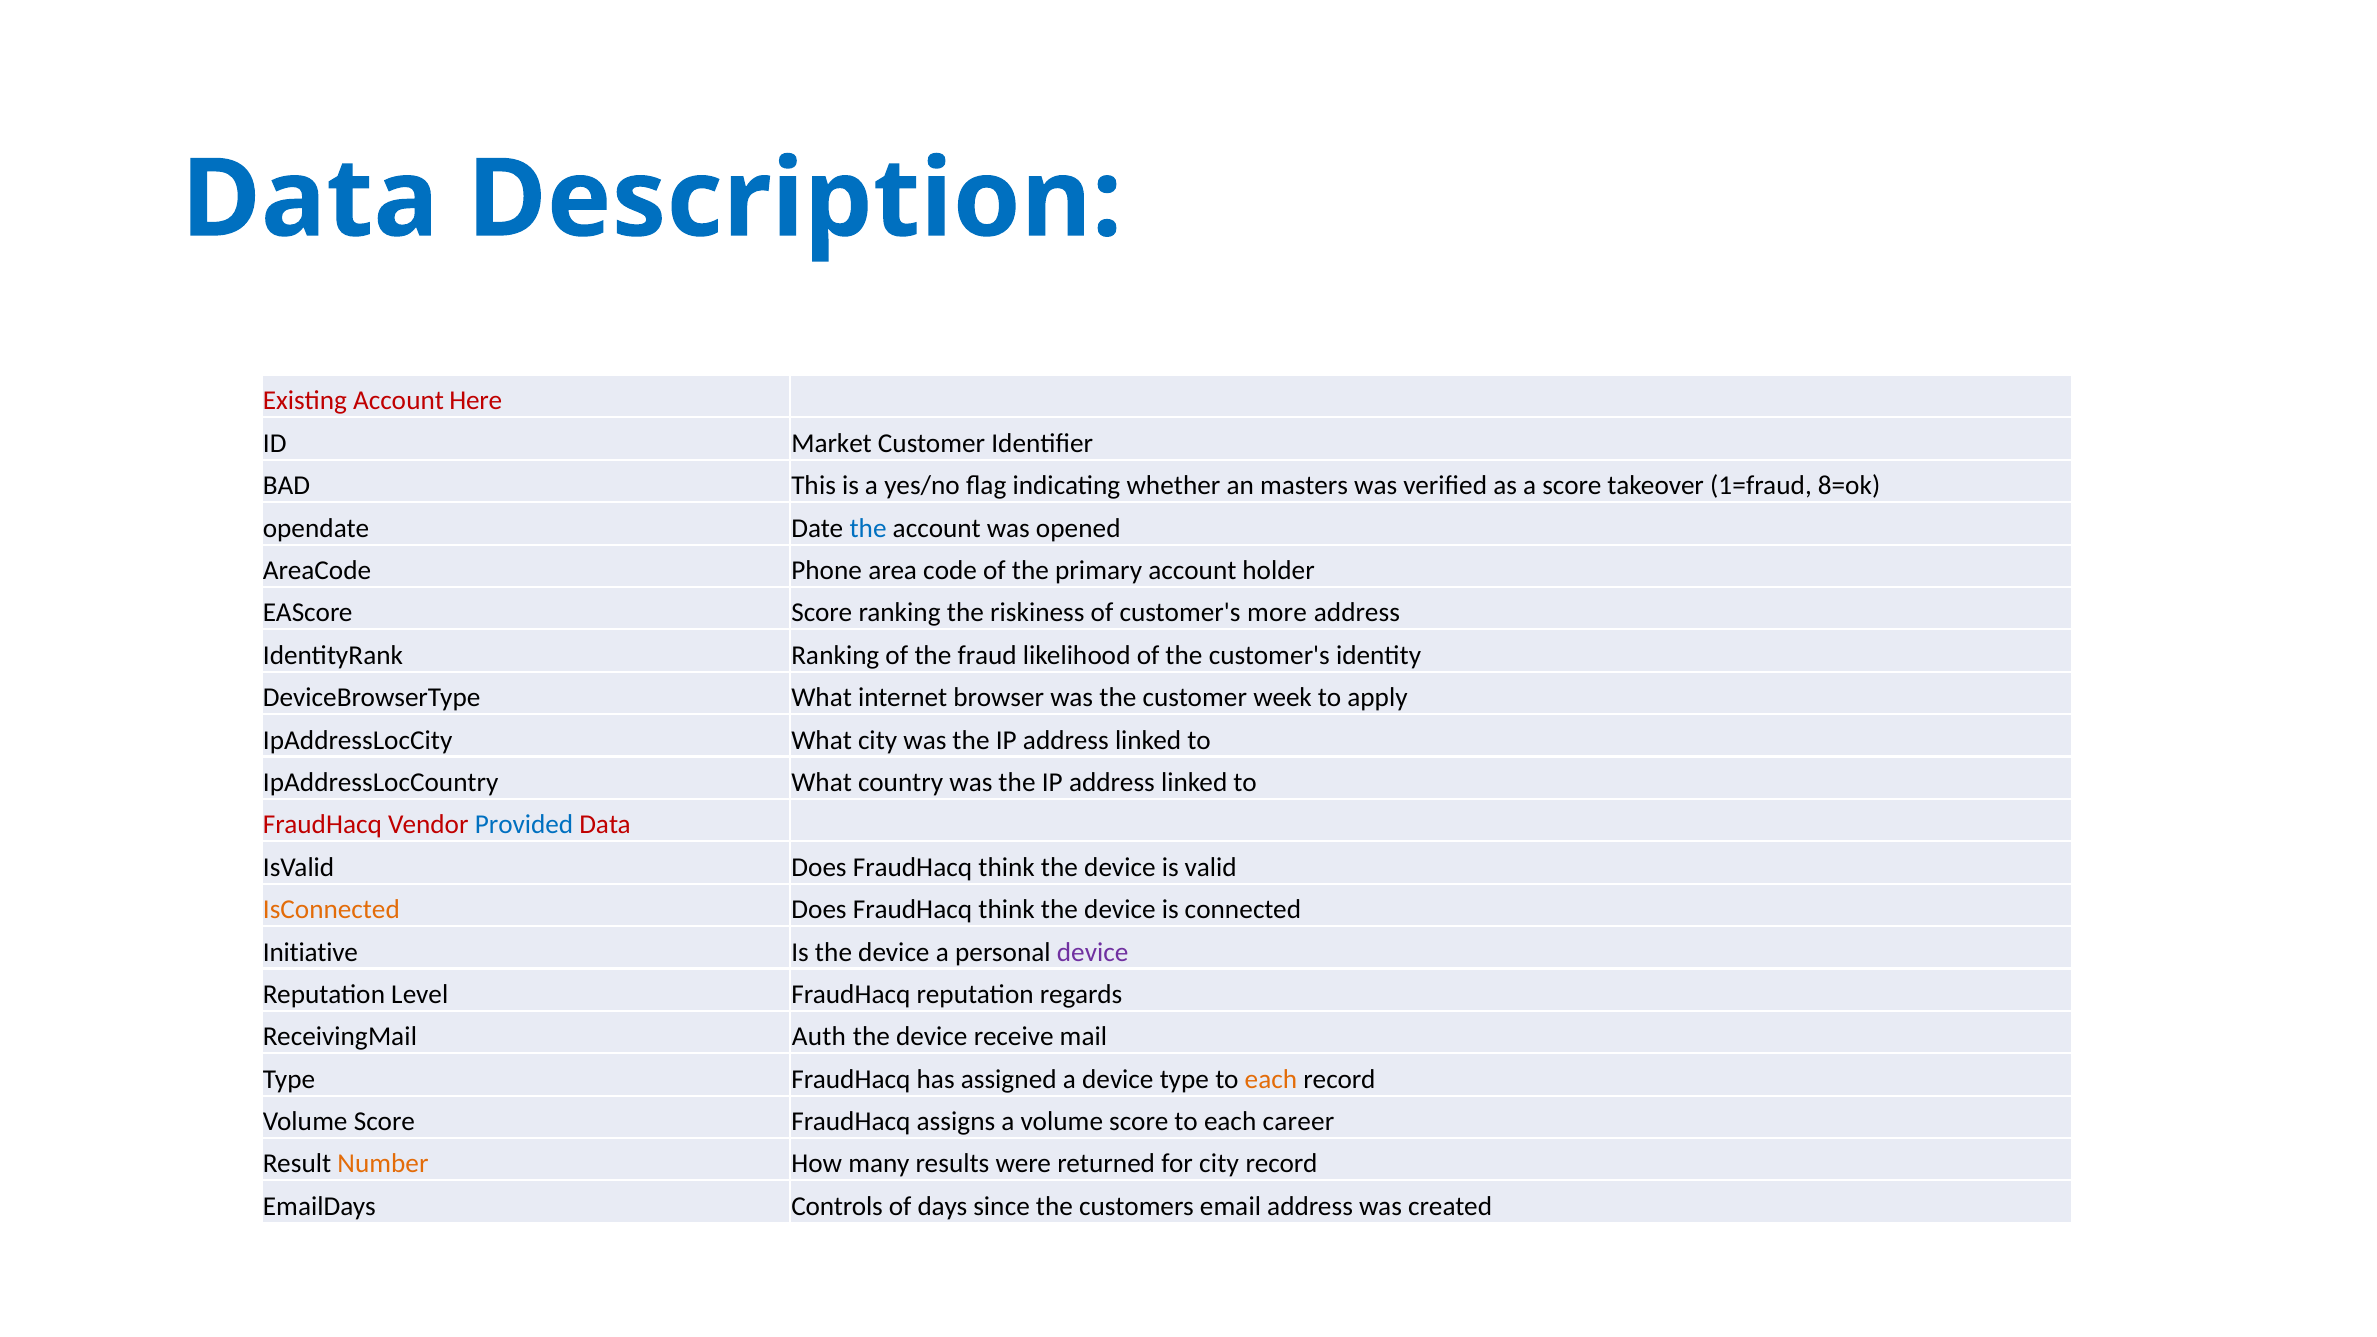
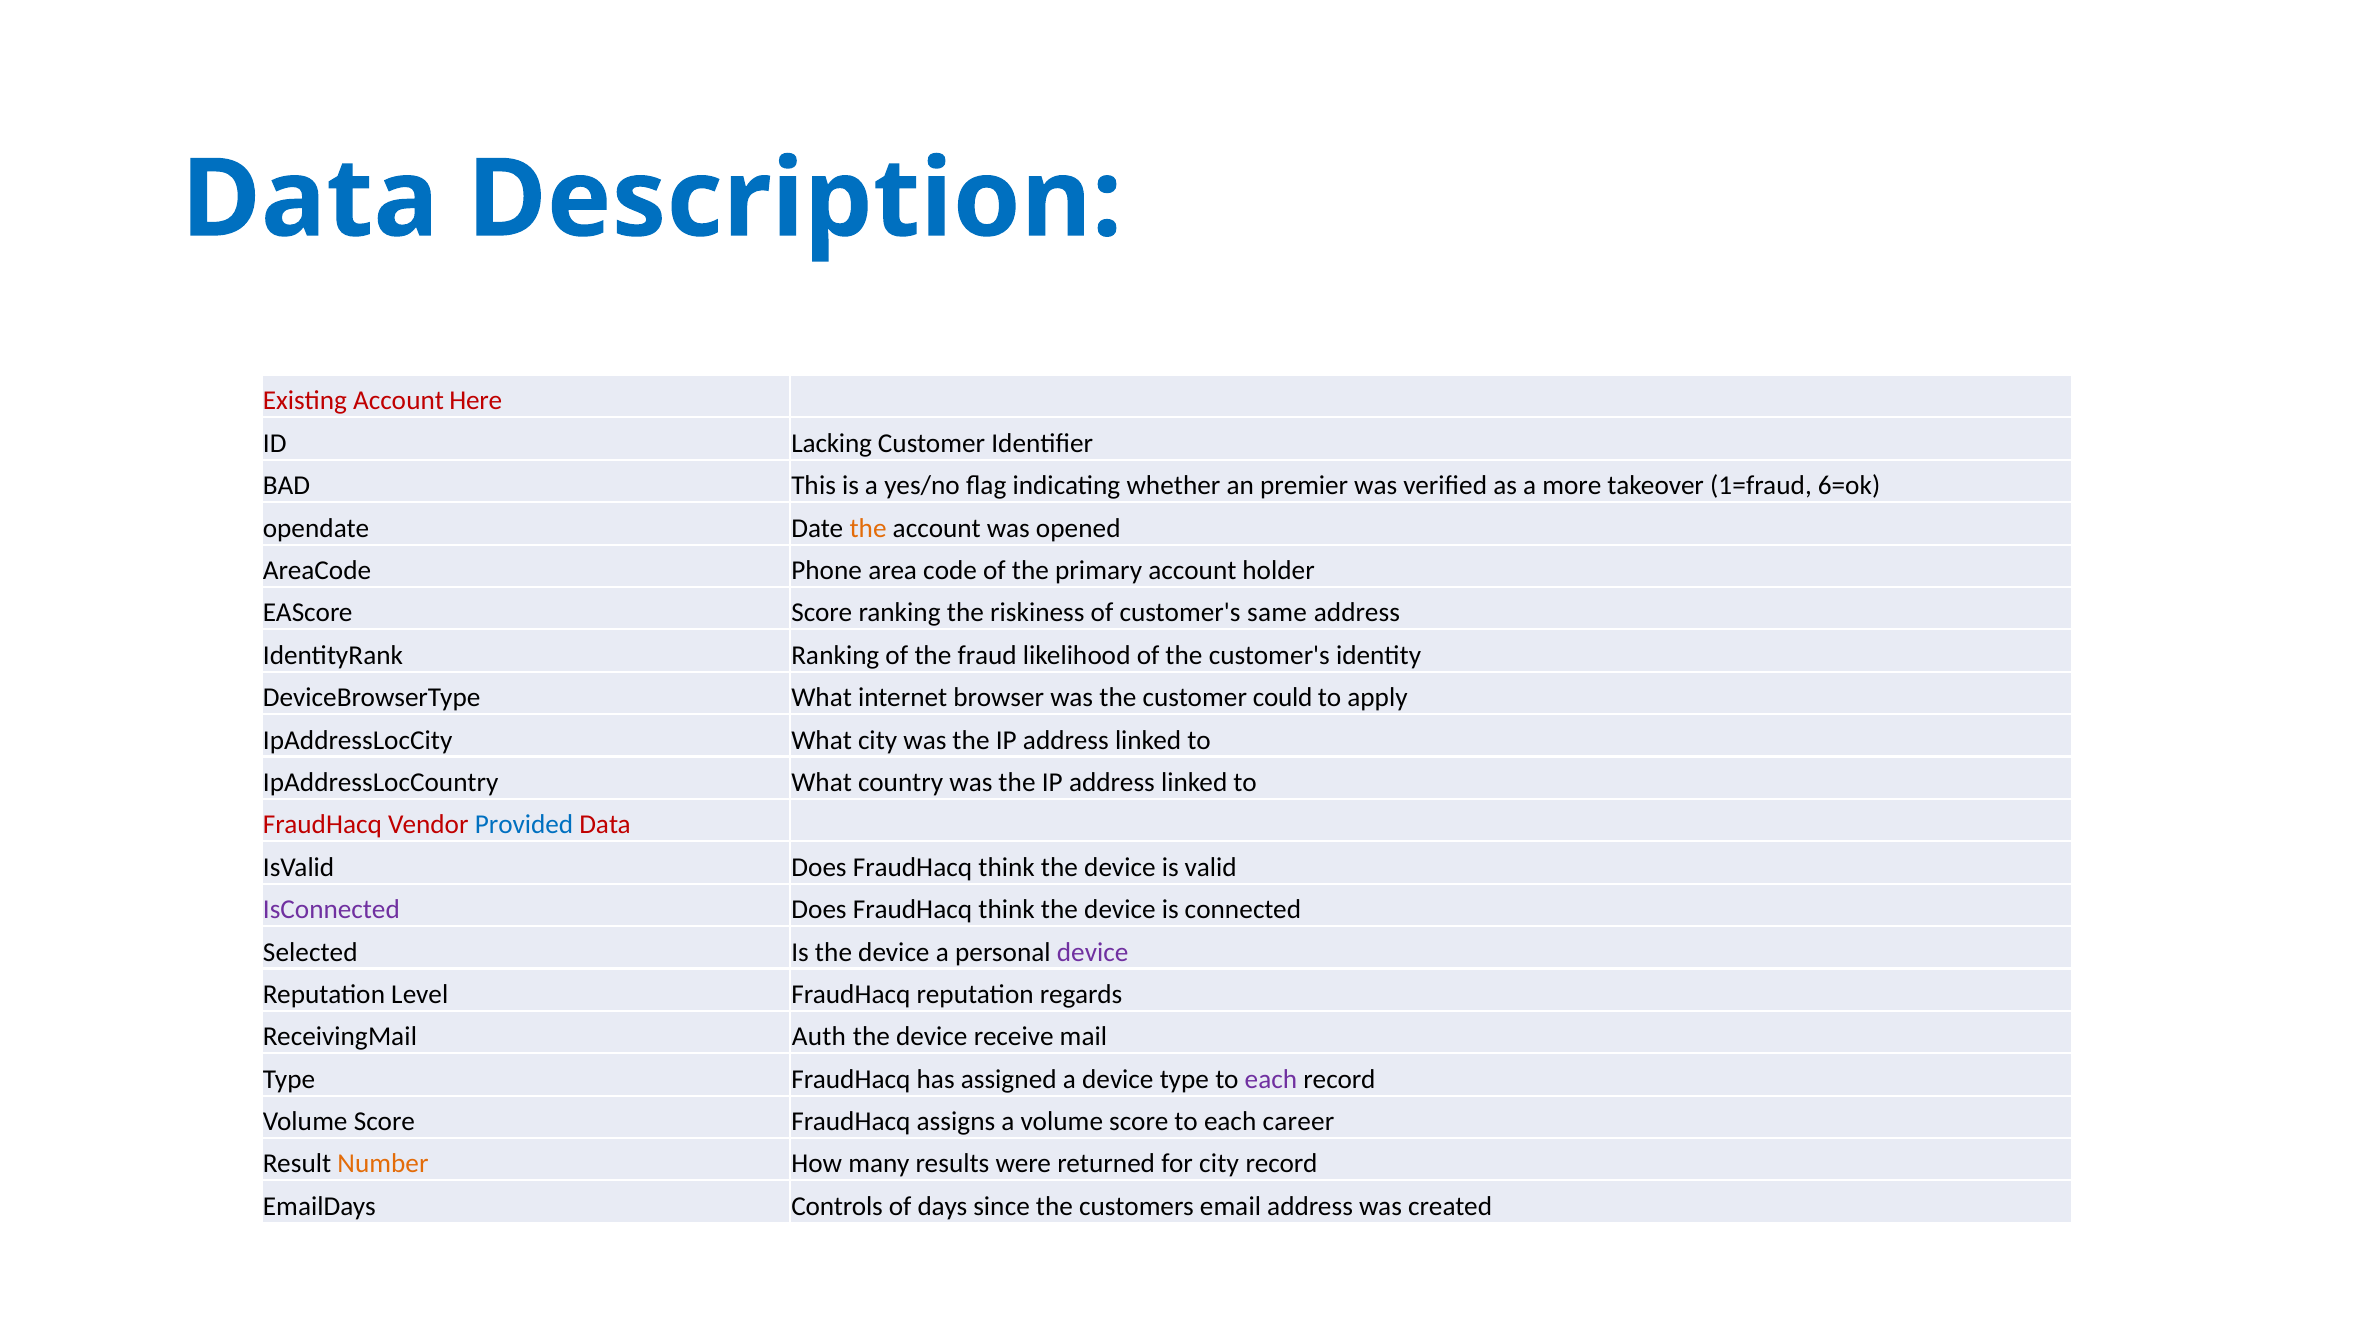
Market: Market -> Lacking (832, 443)
masters: masters -> premier (1304, 486)
a score: score -> more (1572, 486)
8=ok: 8=ok -> 6=ok (1849, 486)
the colour: blue -> orange (868, 528)
more: more -> same (1277, 613)
week: week -> could (1283, 698)
IsConnected colour: orange -> purple (331, 910)
Initiative: Initiative -> Selected (310, 952)
each colour: orange -> purple (1271, 1079)
